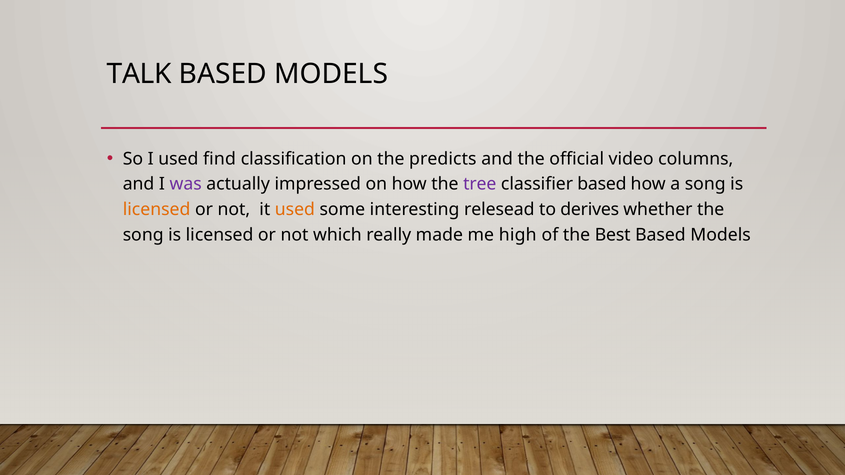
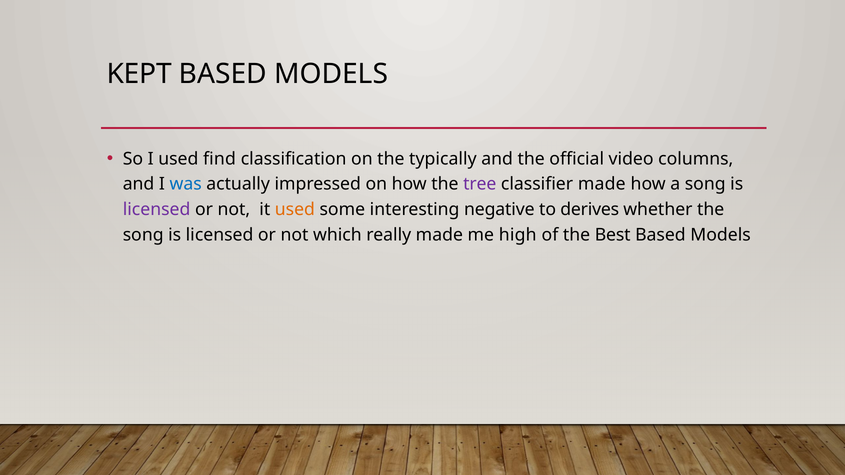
TALK: TALK -> KEPT (139, 74)
predicts: predicts -> typically (443, 159)
was colour: purple -> blue (186, 184)
classifier based: based -> made (602, 184)
licensed colour: orange -> purple (157, 210)
relesead: relesead -> negative (499, 210)
